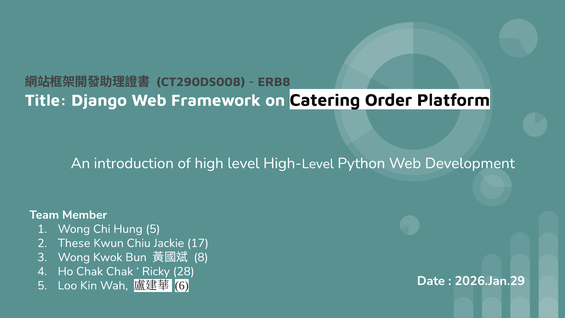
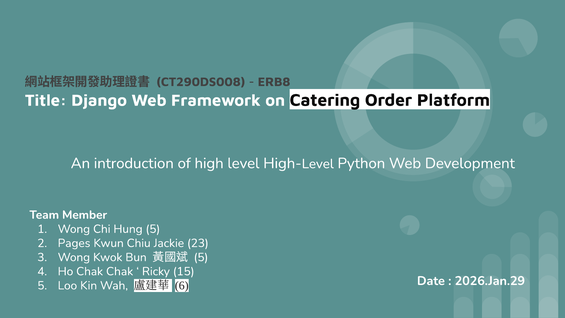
These: These -> Pages (74, 243)
17: 17 -> 23 (198, 243)
8: 8 -> 5 (201, 257)
28: 28 -> 15 (184, 271)
